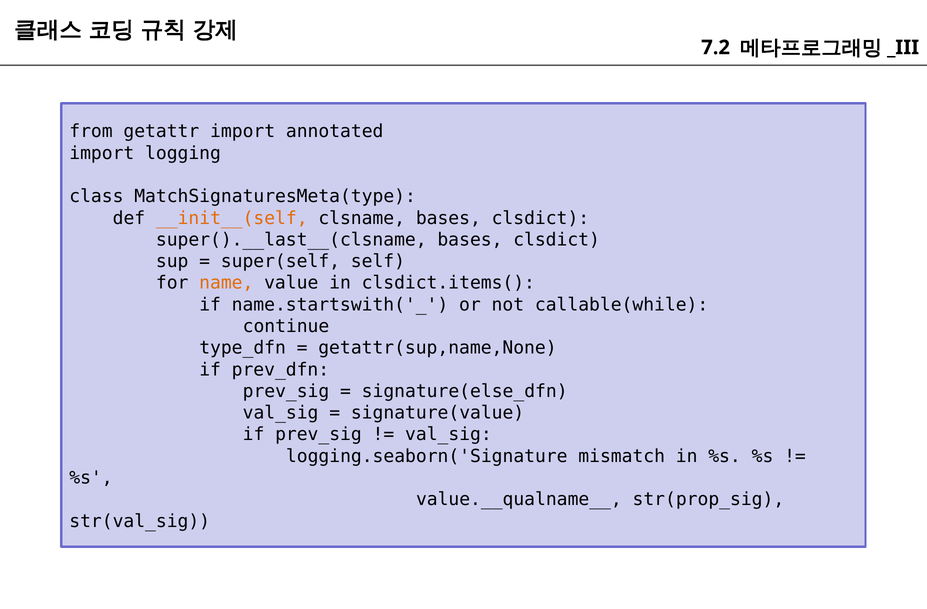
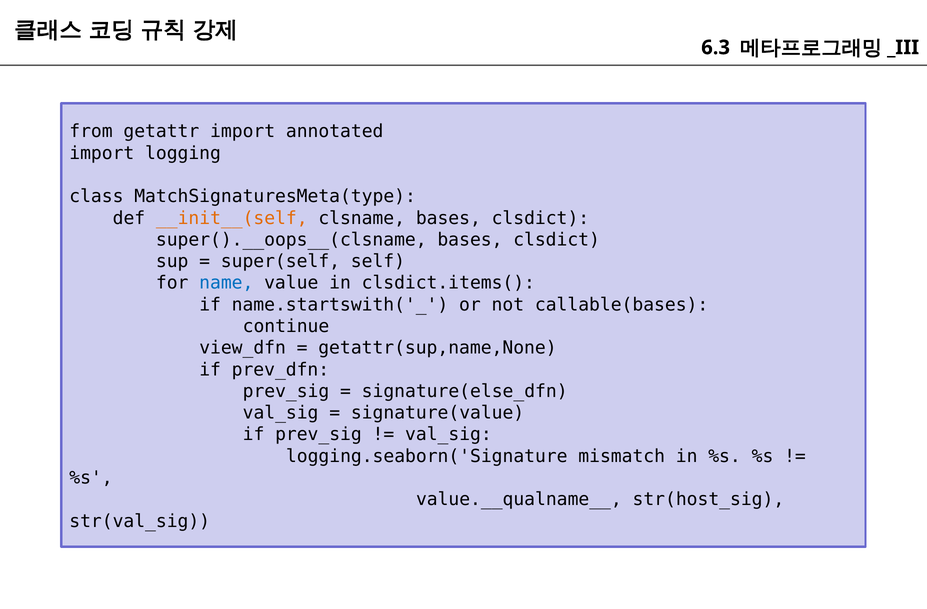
7.2: 7.2 -> 6.3 (716, 48)
super().__last__(clsname: super().__last__(clsname -> super().__oops__(clsname (291, 240)
name colour: orange -> blue (226, 283)
callable(while: callable(while -> callable(bases (622, 305)
type_dfn: type_dfn -> view_dfn (243, 348)
str(prop_sig: str(prop_sig -> str(host_sig (708, 499)
